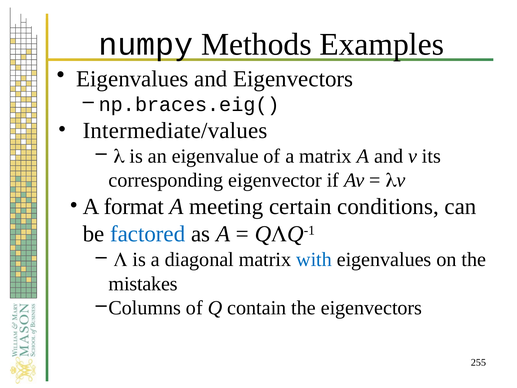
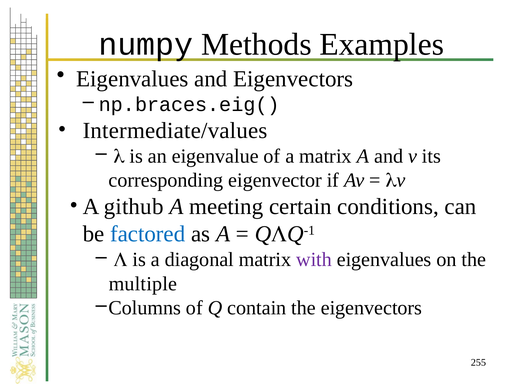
format: format -> github (134, 206)
with colour: blue -> purple (314, 260)
mistakes: mistakes -> multiple (143, 284)
